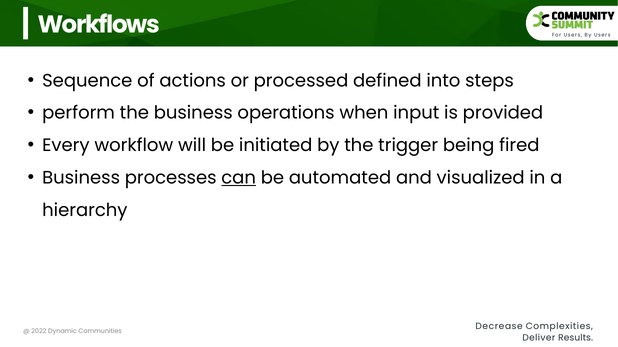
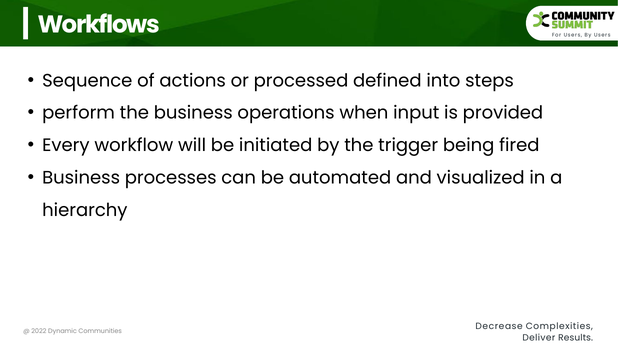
can underline: present -> none (239, 178)
